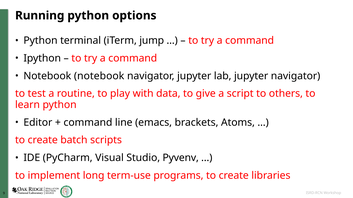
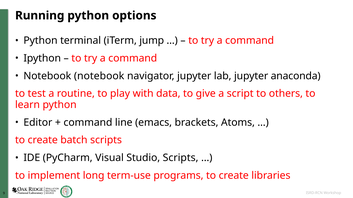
jupyter navigator: navigator -> anaconda (296, 76)
Studio Pyvenv: Pyvenv -> Scripts (181, 158)
